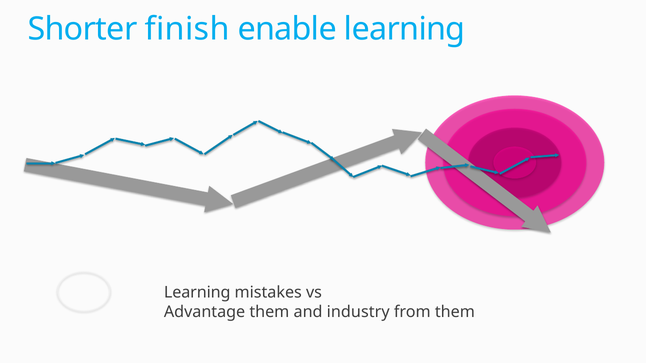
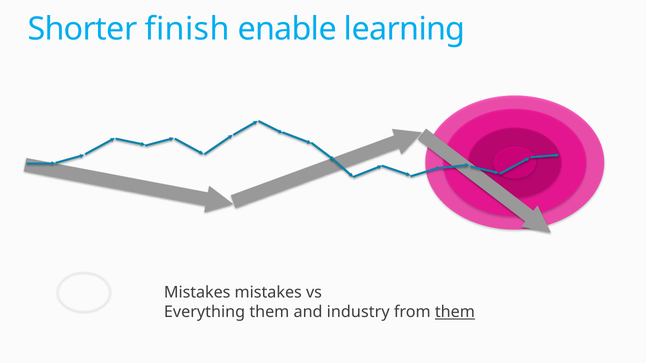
Learning: Learning -> Mistakes (197, 293)
Advantage: Advantage -> Everything (205, 312)
them underline: none -> present (455, 312)
